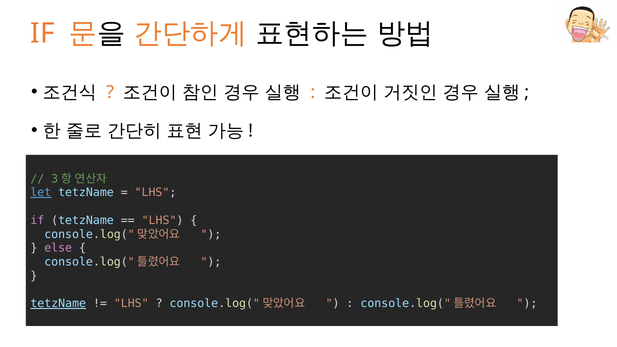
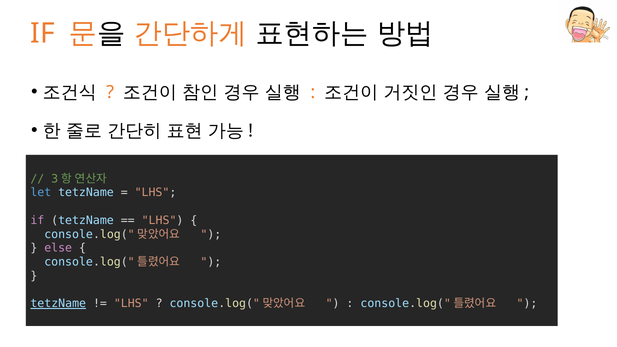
let underline: present -> none (41, 193)
